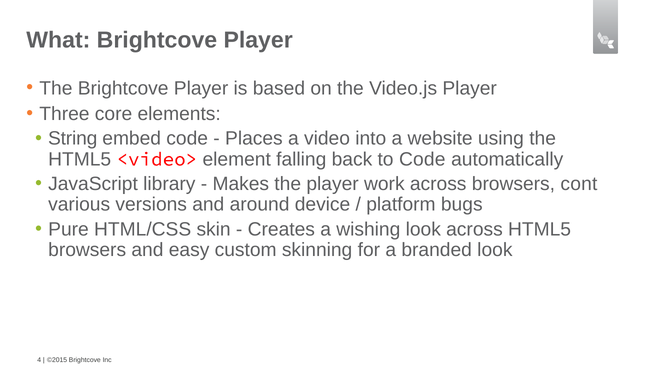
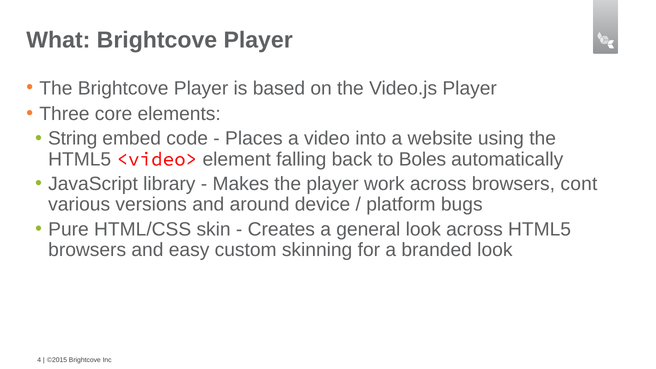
to Code: Code -> Boles (422, 159)
wishing: wishing -> general (368, 229)
